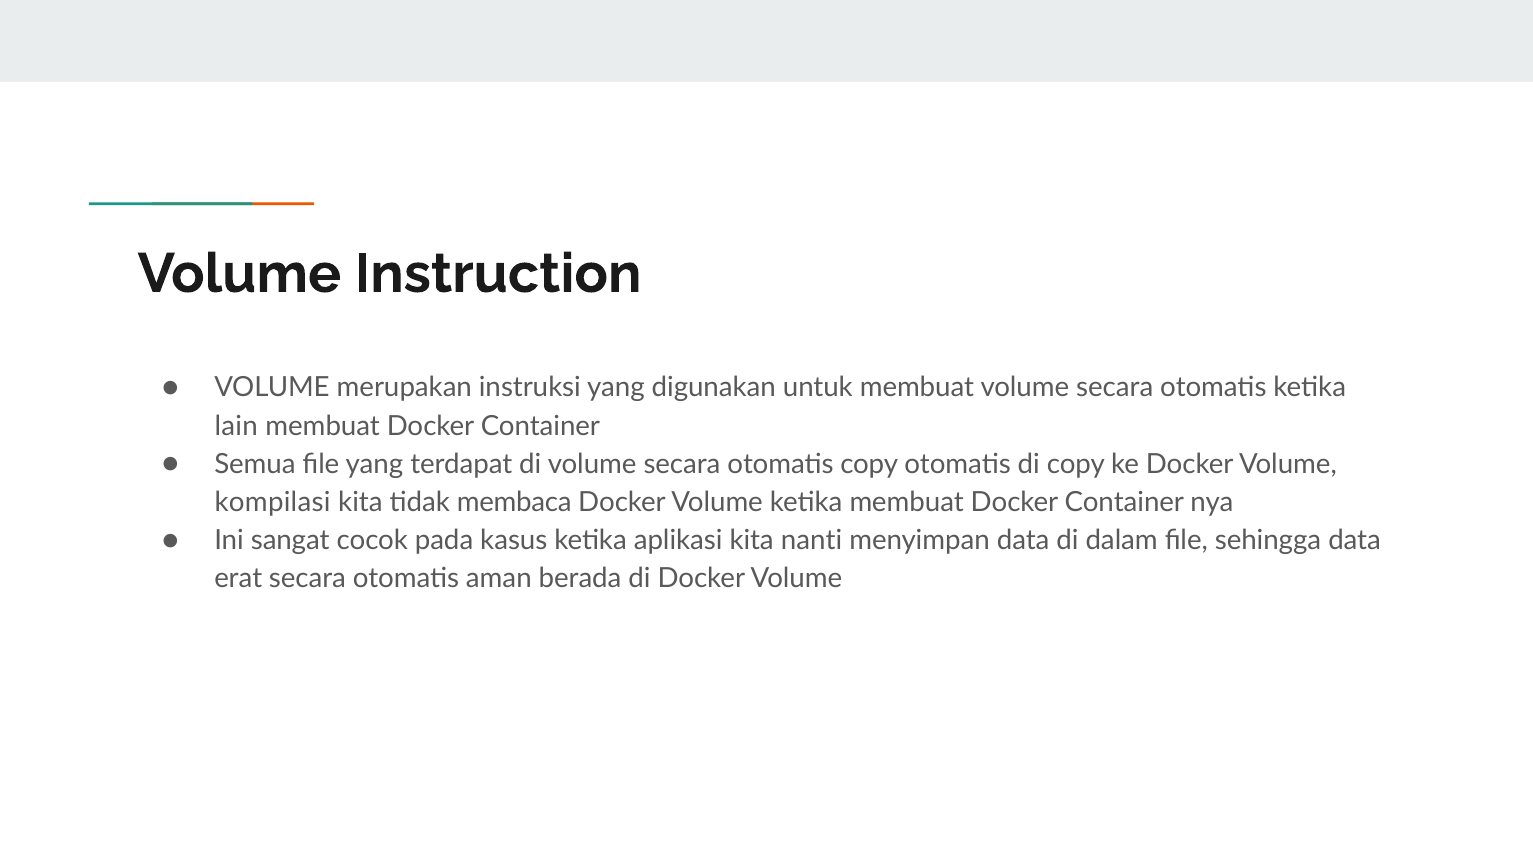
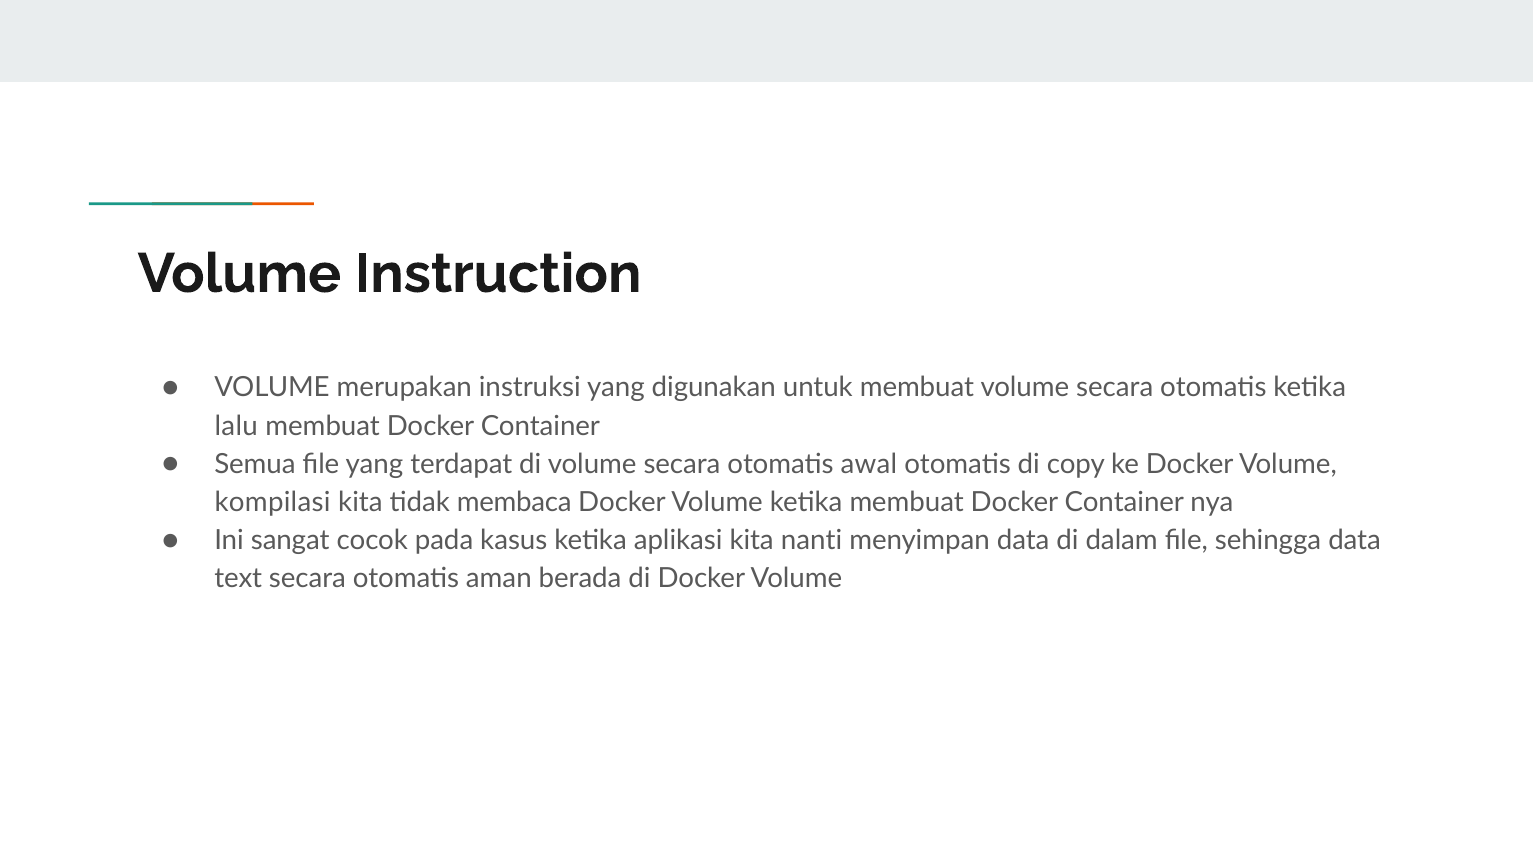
lain: lain -> lalu (236, 426)
otomatis copy: copy -> awal (869, 464)
erat: erat -> text (238, 578)
